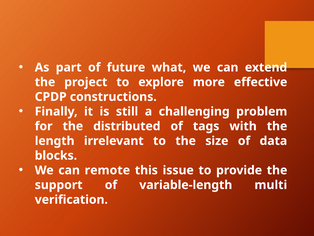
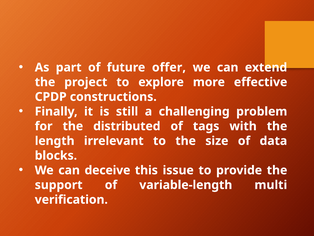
what: what -> offer (169, 67)
remote: remote -> deceive (107, 170)
